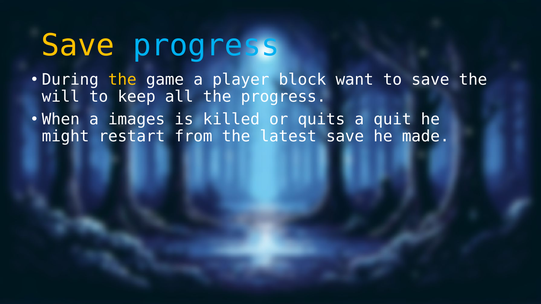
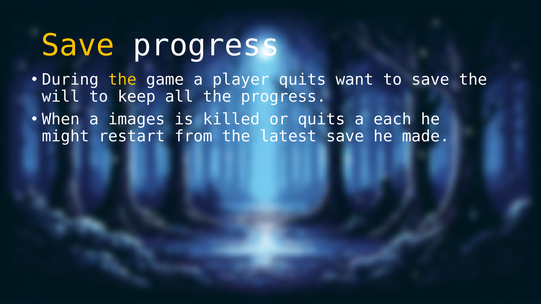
progress colour: light blue -> white (206, 45)
player block: block -> quits (302, 80)
quit: quit -> each (392, 119)
